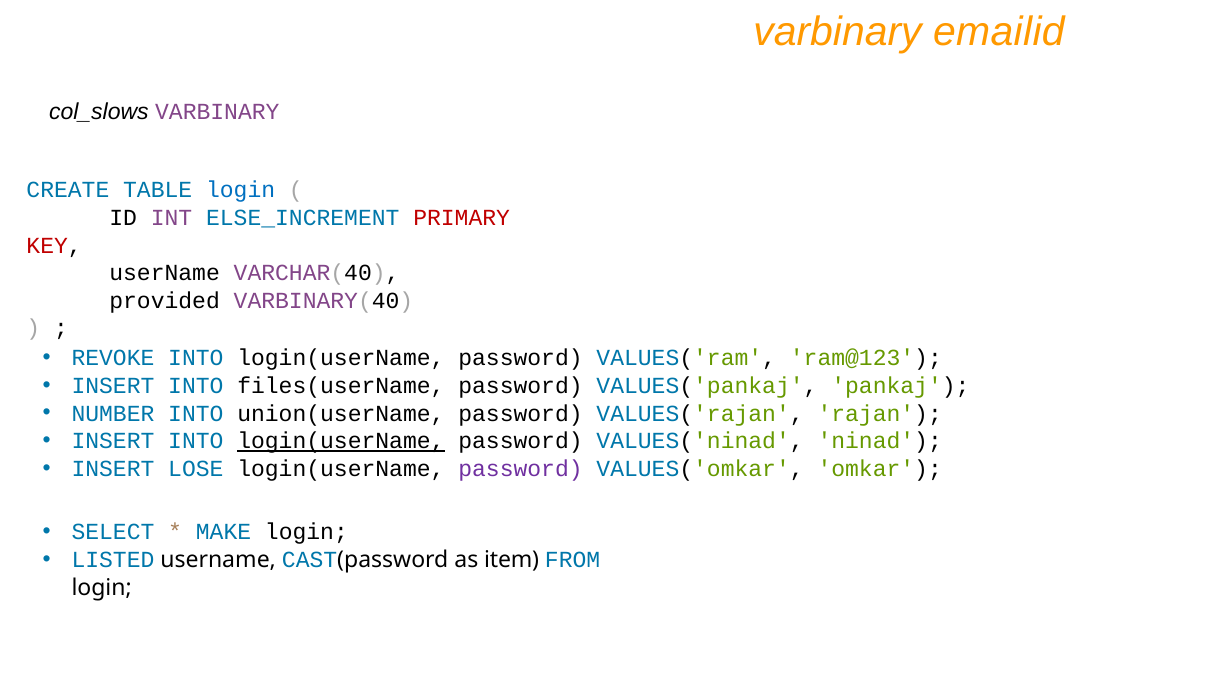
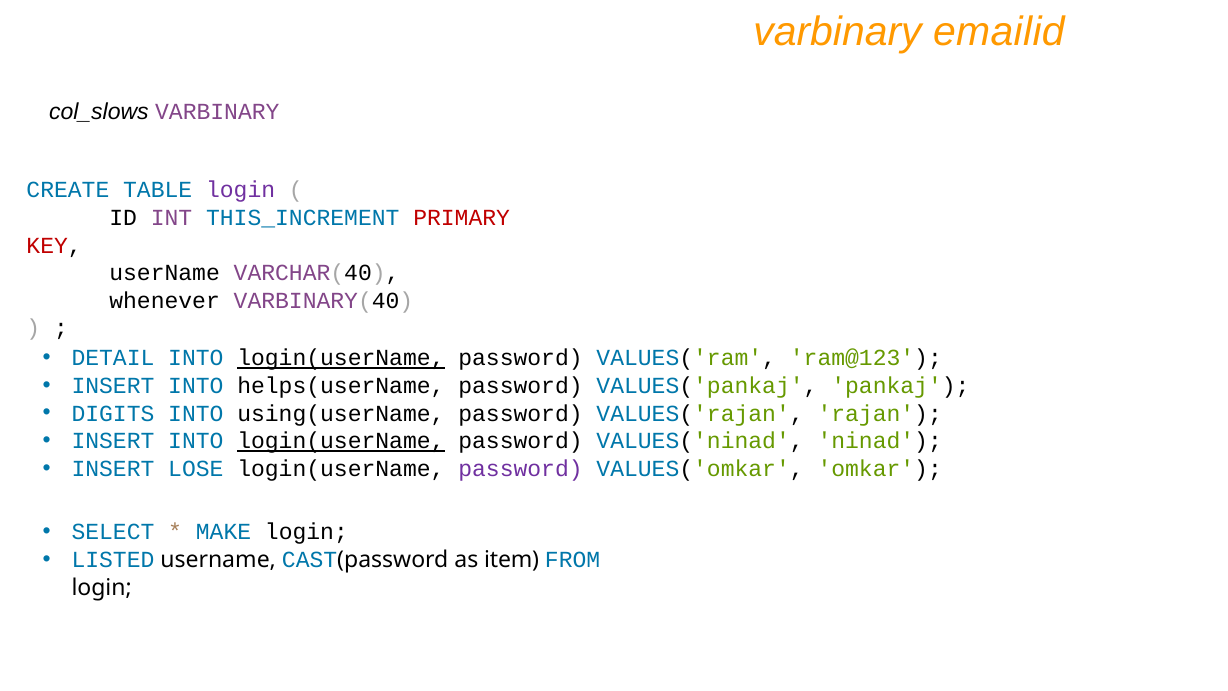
login colour: blue -> purple (241, 190)
ELSE_INCREMENT: ELSE_INCREMENT -> THIS_INCREMENT (303, 218)
provided: provided -> whenever (165, 301)
REVOKE: REVOKE -> DETAIL (113, 358)
login(userName underline: none -> present (341, 358)
files(userName: files(userName -> helps(userName (341, 386)
NUMBER: NUMBER -> DIGITS (113, 413)
union(userName: union(userName -> using(userName (341, 413)
